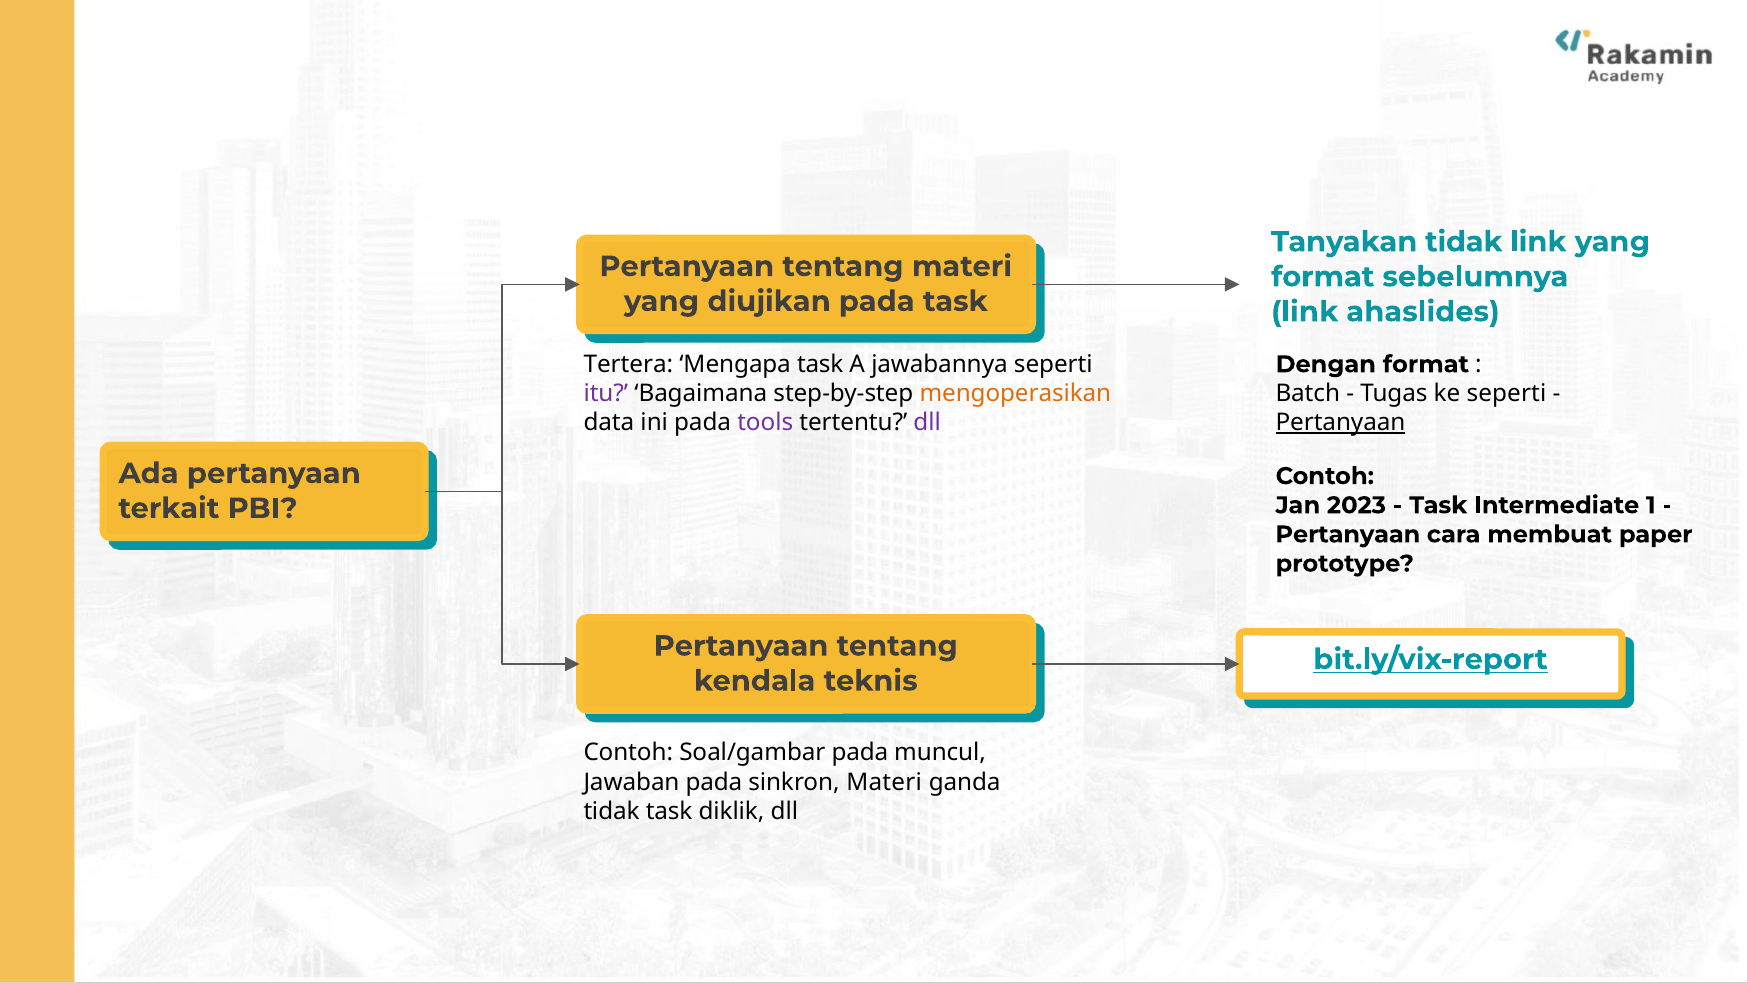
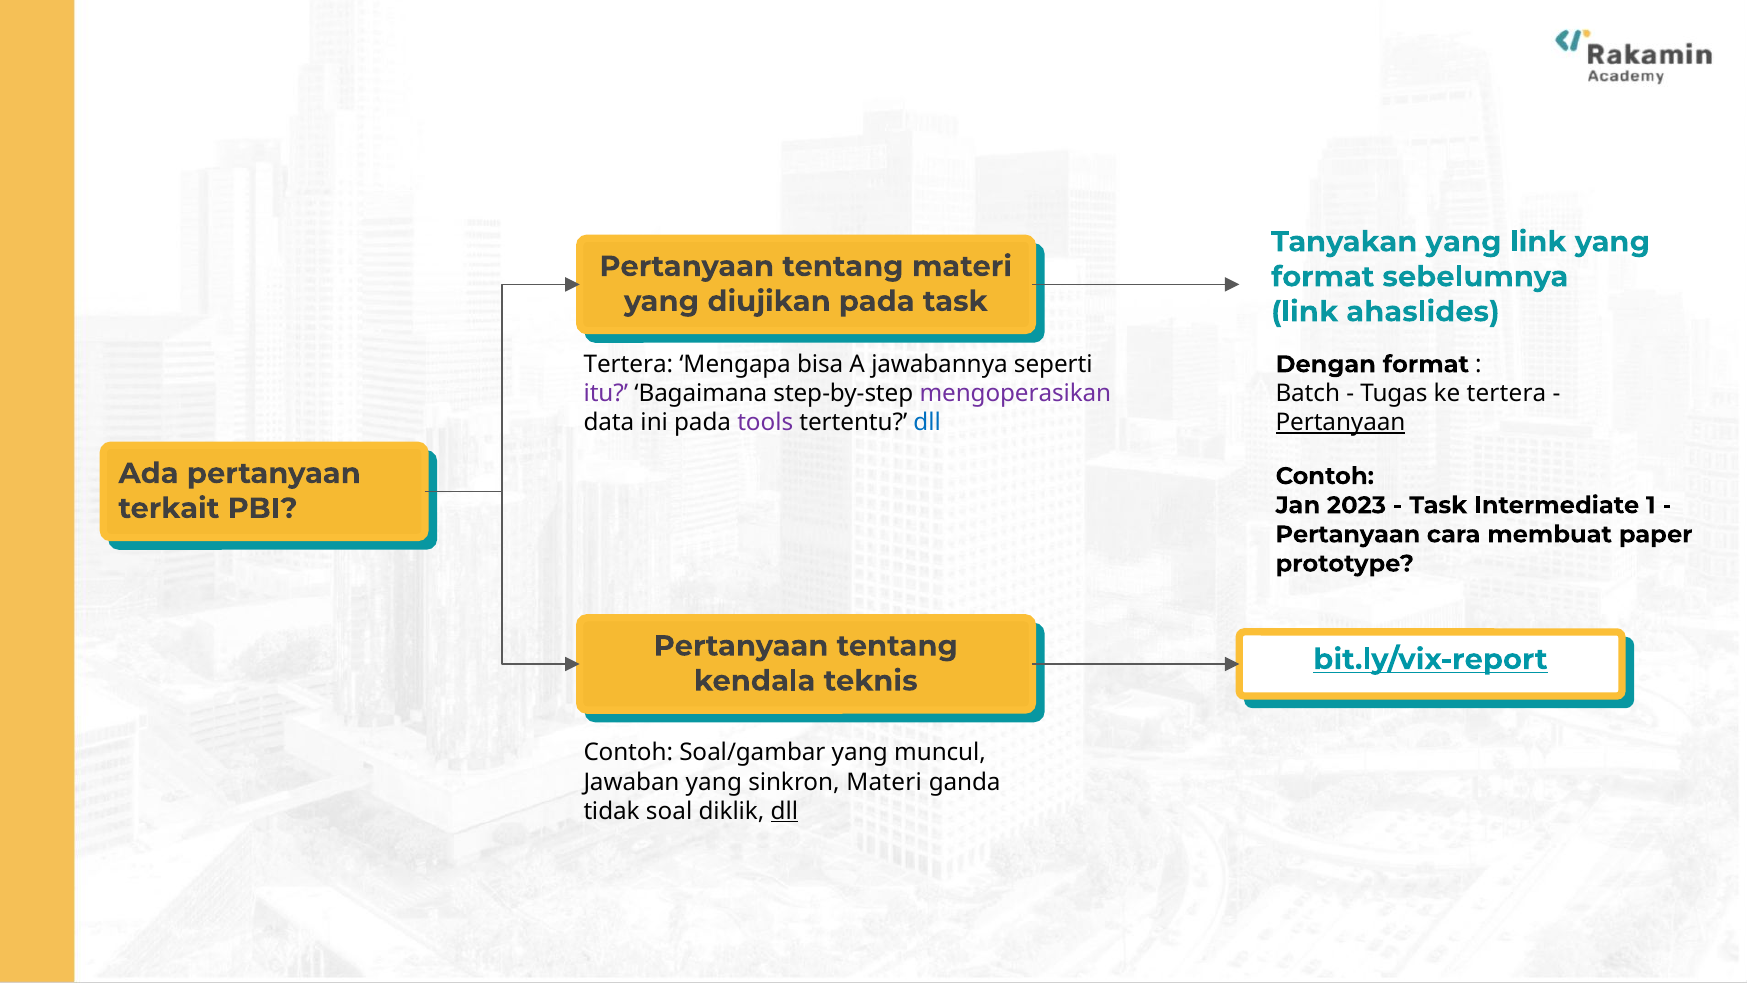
Tanyakan tidak: tidak -> yang (1464, 242)
Mengapa task: task -> bisa (820, 364)
mengoperasikan colour: orange -> purple (1015, 393)
ke seperti: seperti -> tertera (1506, 393)
dll colour: purple -> blue (927, 422)
Soal/gambar pada: pada -> yang (860, 753)
Jawaban pada: pada -> yang (714, 782)
tidak task: task -> soal (669, 811)
dll underline: none -> present (784, 811)
